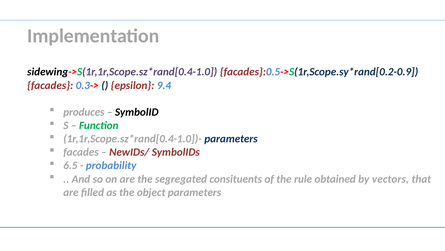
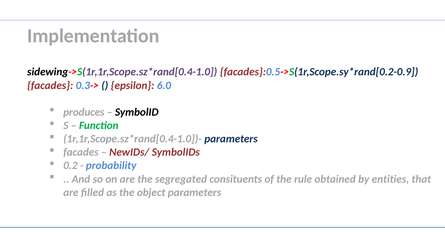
9.4: 9.4 -> 6.0 (164, 85)
6.5: 6.5 -> 0.2 (70, 165)
vectors: vectors -> entities (390, 179)
